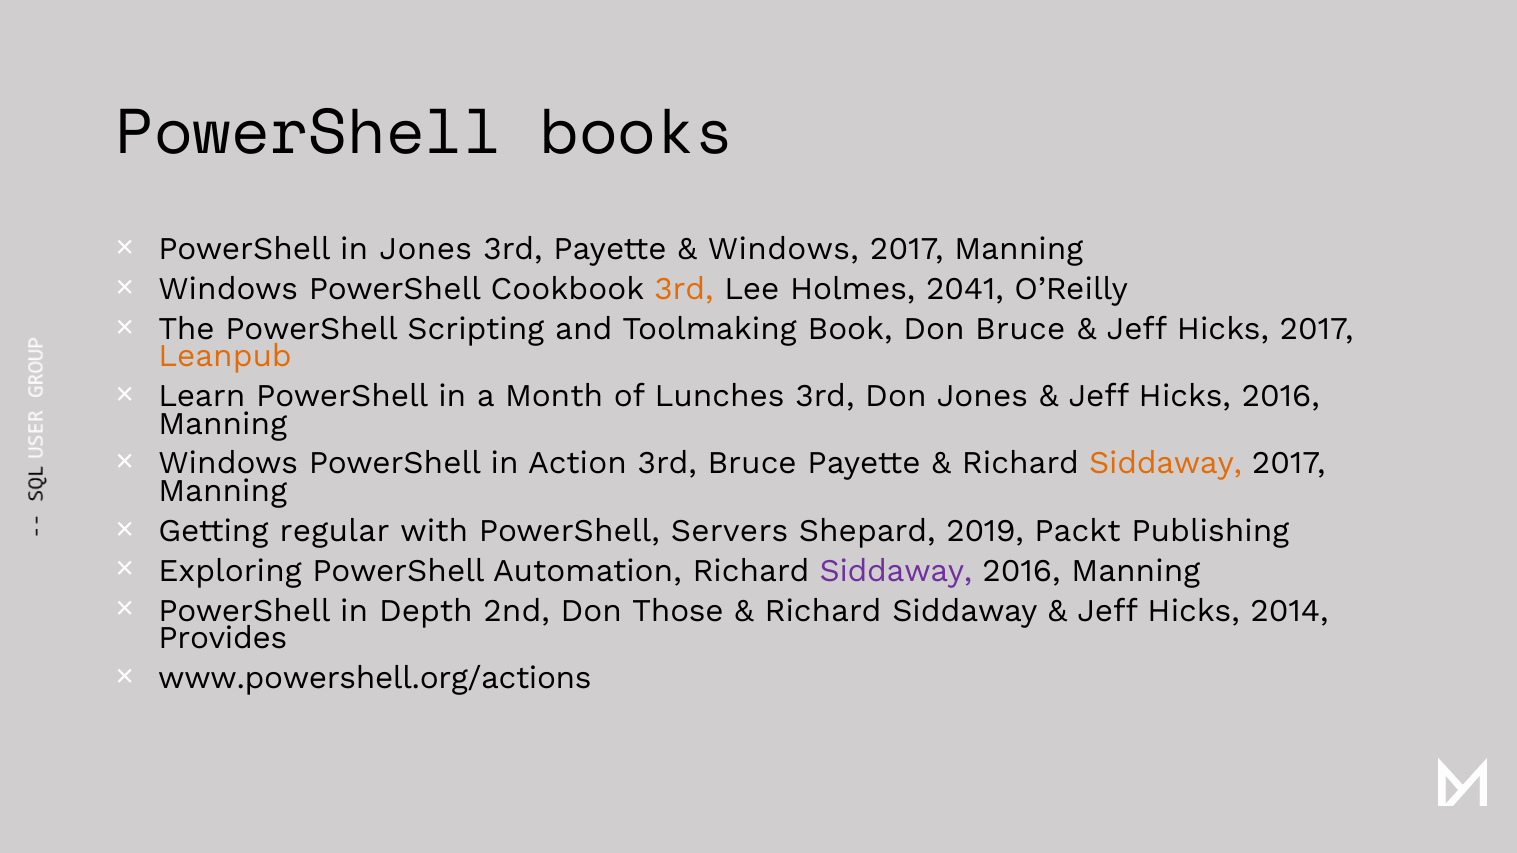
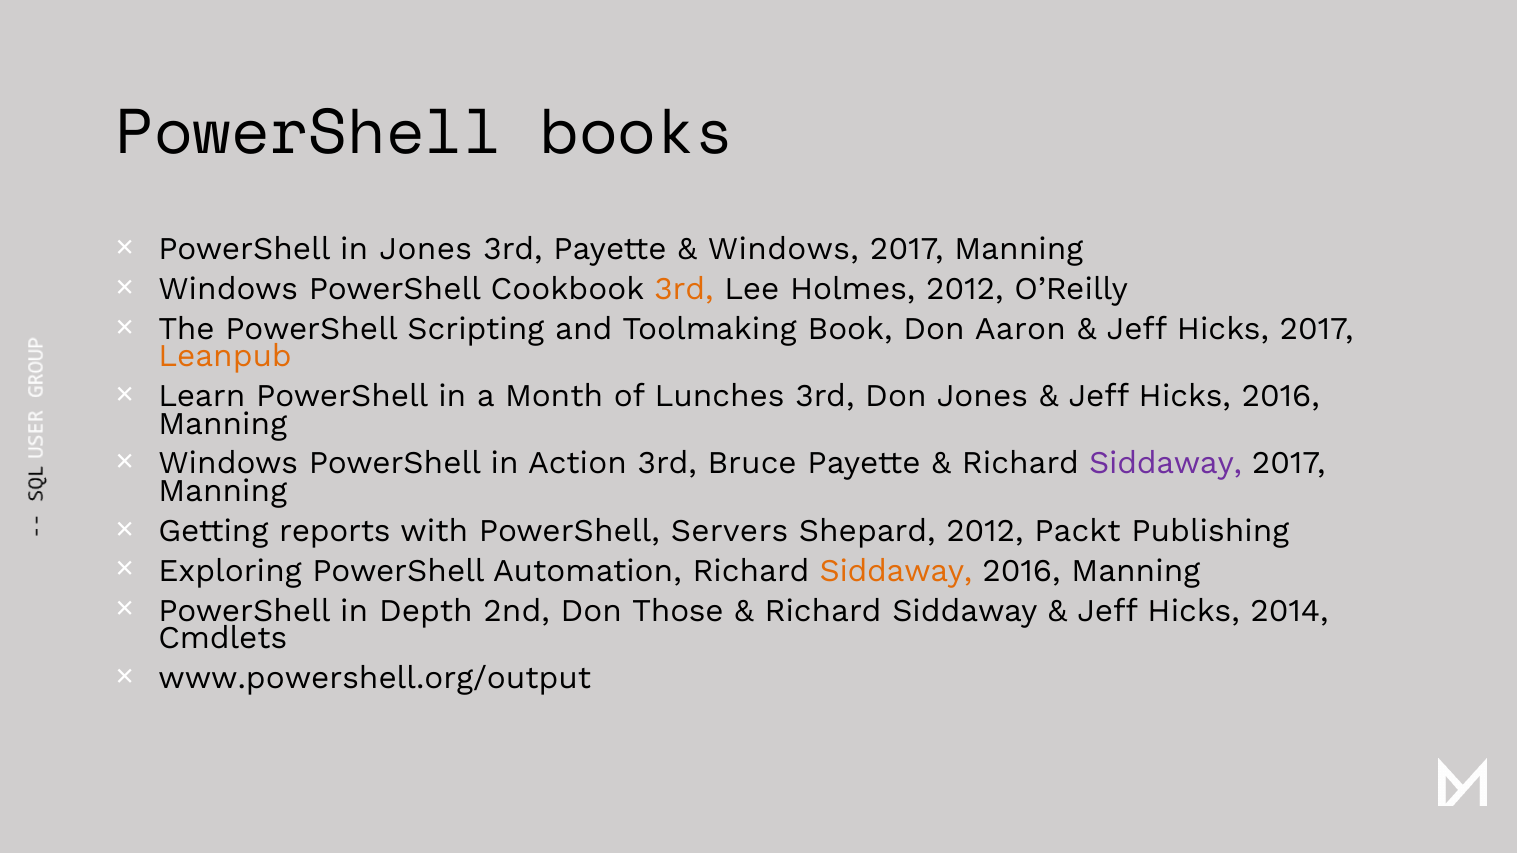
Holmes 2041: 2041 -> 2012 (965, 289)
Don Bruce: Bruce -> Aaron (1020, 329)
Siddaway colour: orange -> purple (1166, 464)
regular: regular -> reports (335, 531)
Shepard 2019: 2019 -> 2012 (985, 531)
Siddaway colour: purple -> orange (896, 571)
Provides: Provides -> Cmdlets (223, 638)
www.powershell.org/actions: www.powershell.org/actions -> www.powershell.org/output (375, 678)
